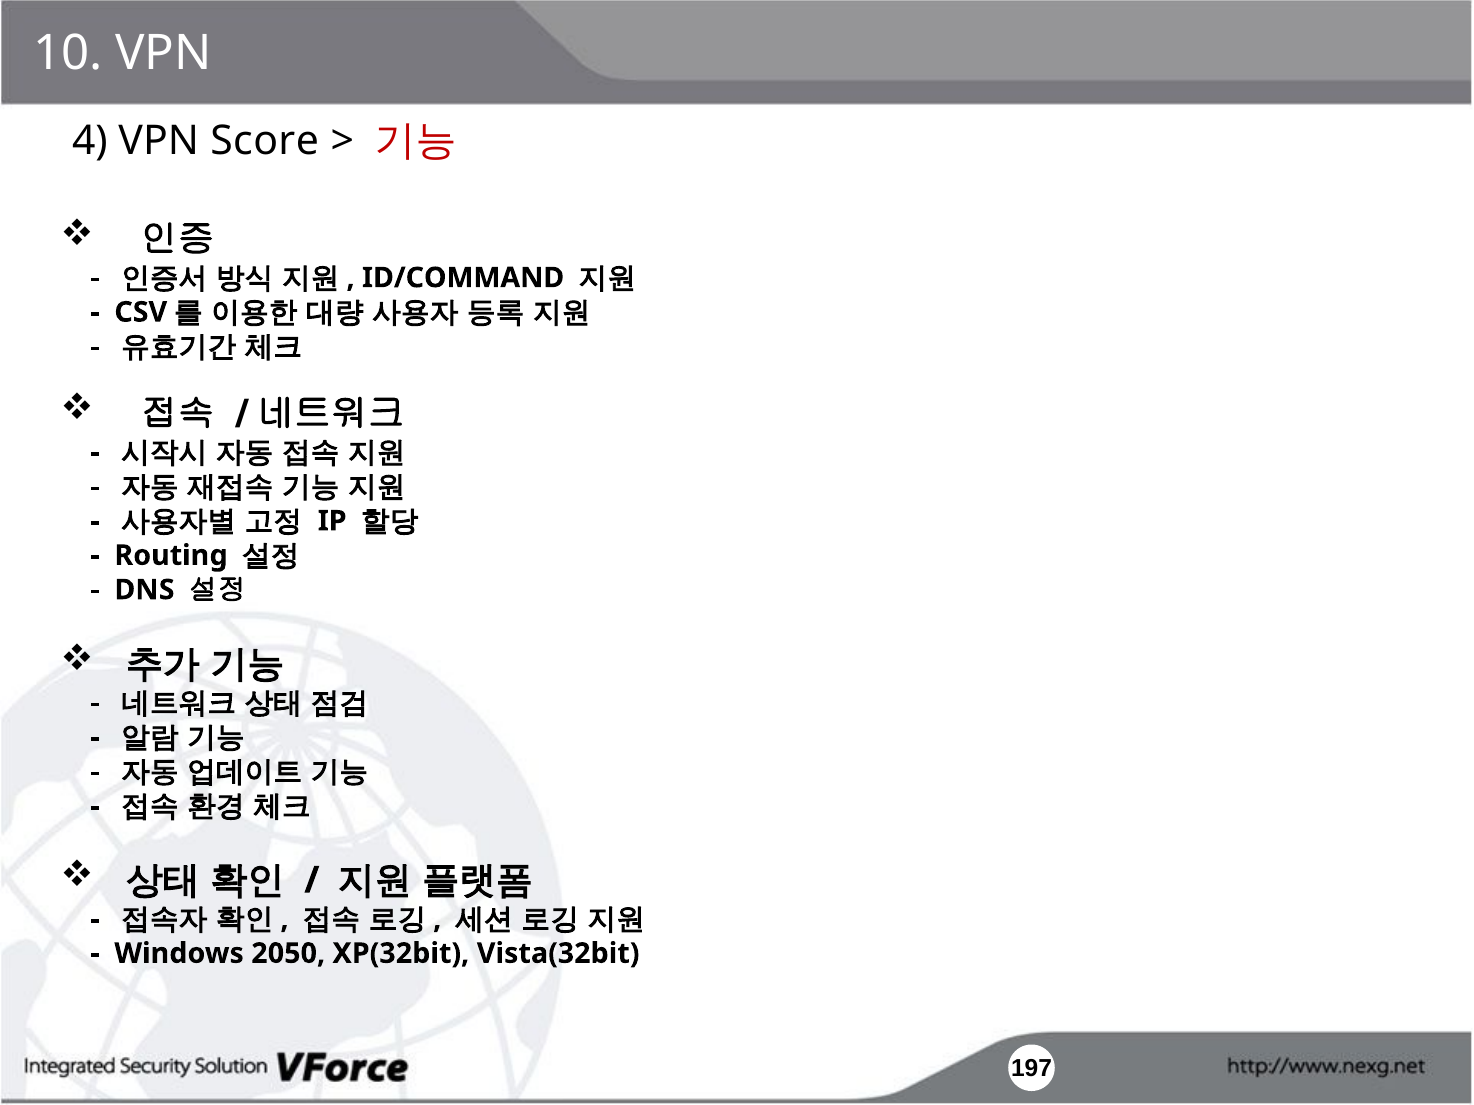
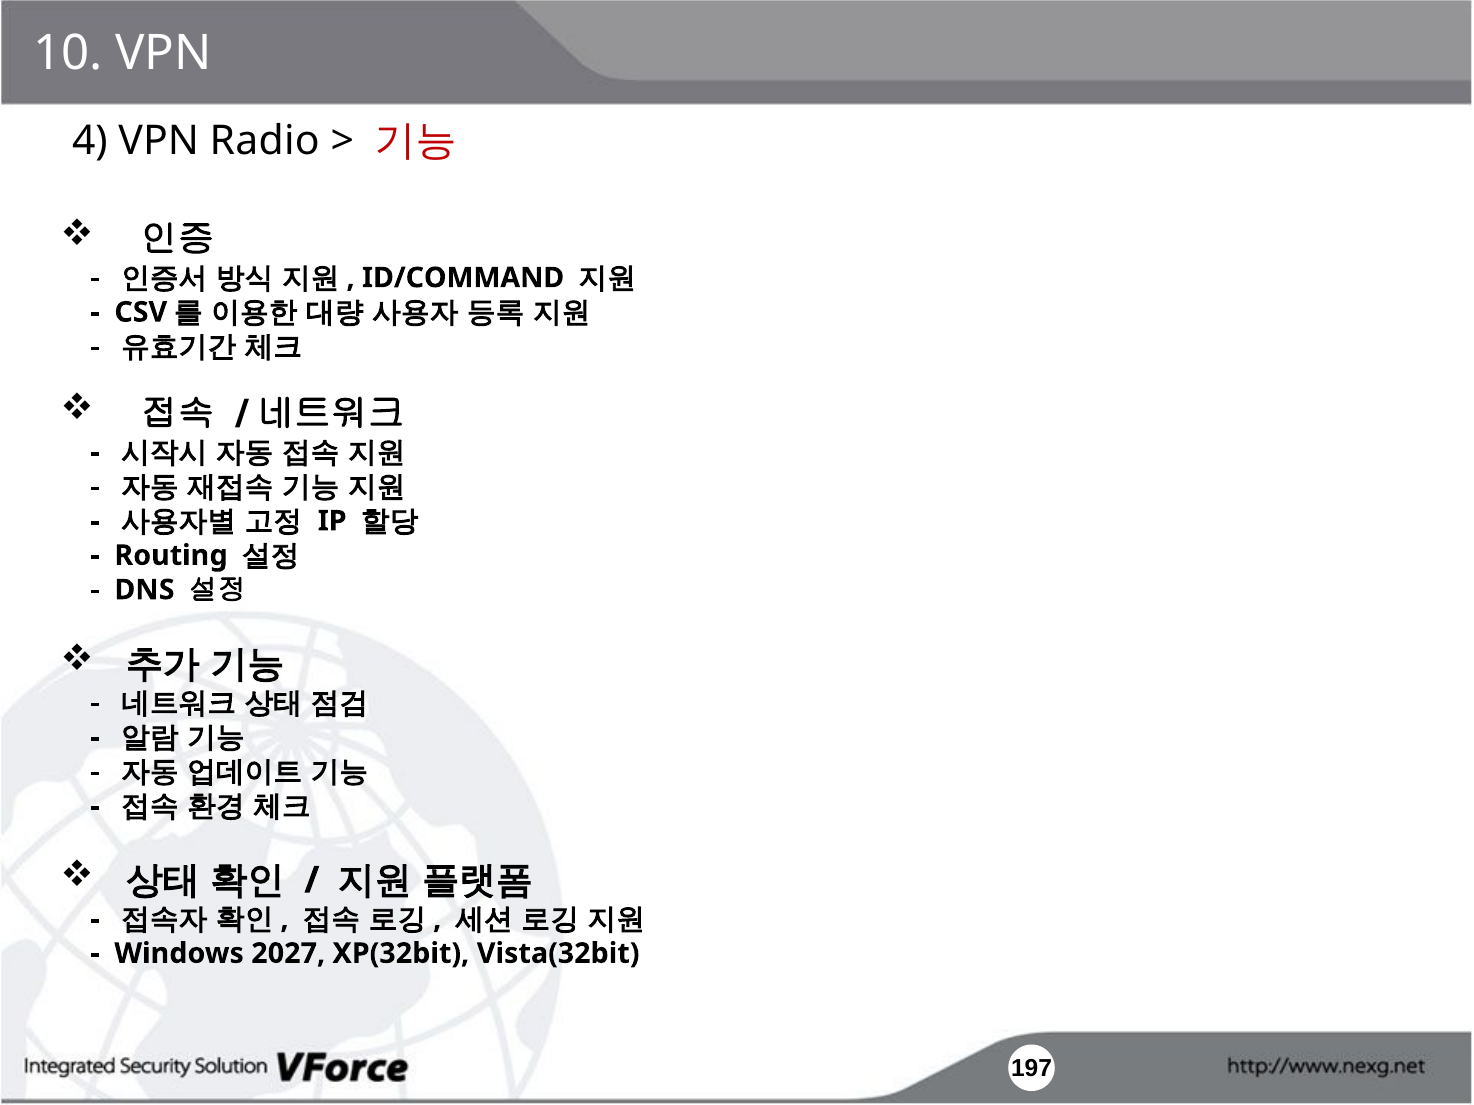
Score: Score -> Radio (265, 141)
2050: 2050 -> 2027 (288, 954)
